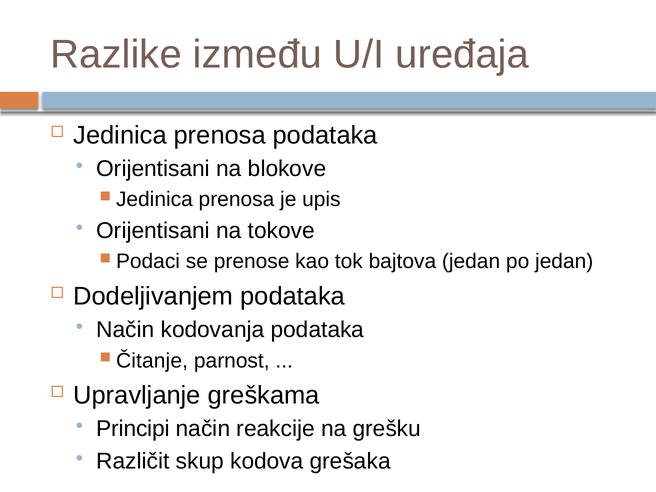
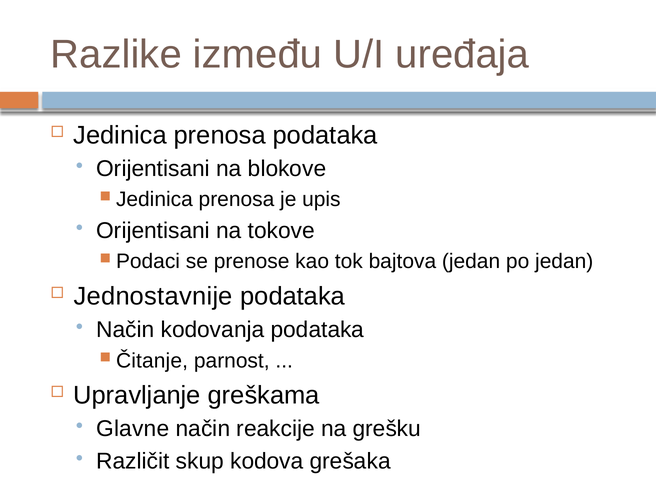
Dodeljivanjem: Dodeljivanjem -> Jednostavnije (153, 296)
Principi: Principi -> Glavne (133, 429)
